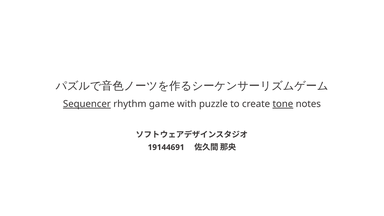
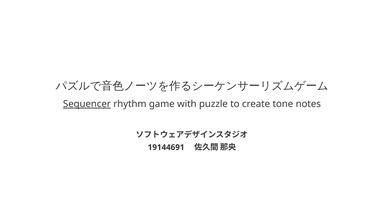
tone underline: present -> none (283, 104)
